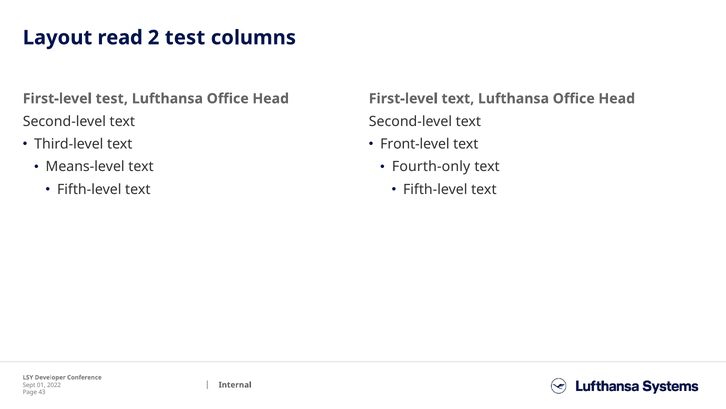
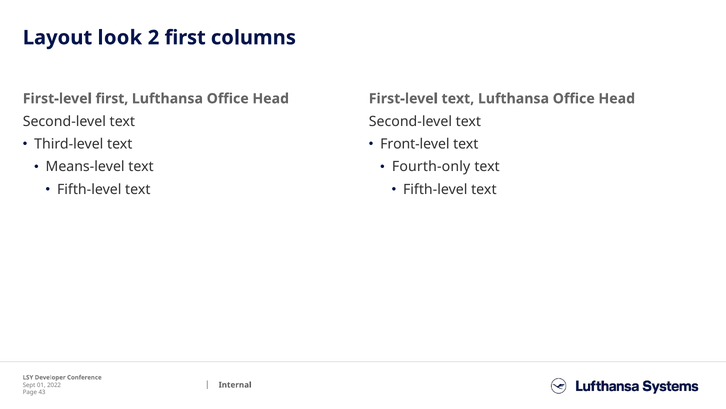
read: read -> look (120, 38)
2 test: test -> first (185, 38)
First-level test: test -> first (112, 98)
